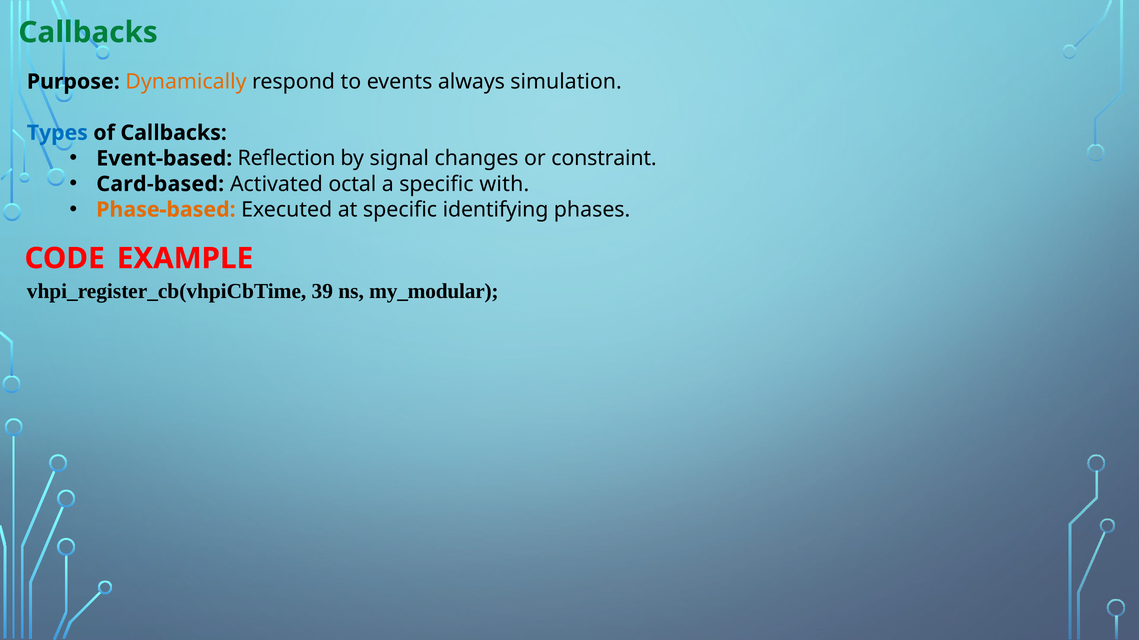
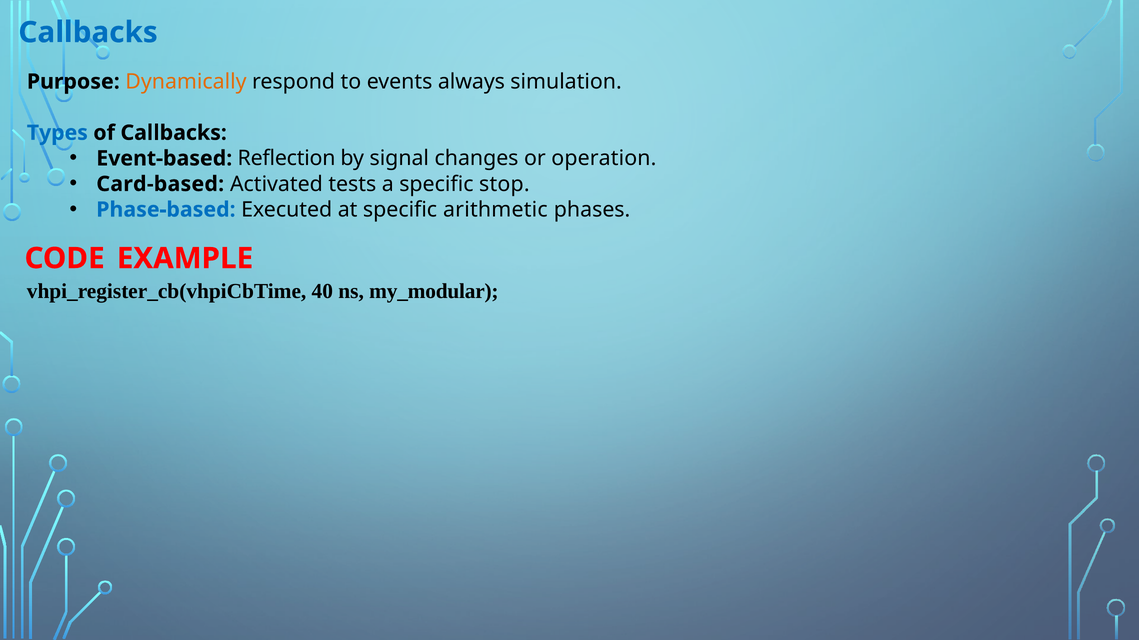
Callbacks colour: green -> blue (88, 32)
constraint: constraint -> operation (604, 159)
octal: octal -> tests (352, 184)
with: with -> stop (504, 184)
Phase-based colour: orange -> blue (166, 210)
identifying: identifying -> arithmetic (495, 210)
39: 39 -> 40 (322, 292)
